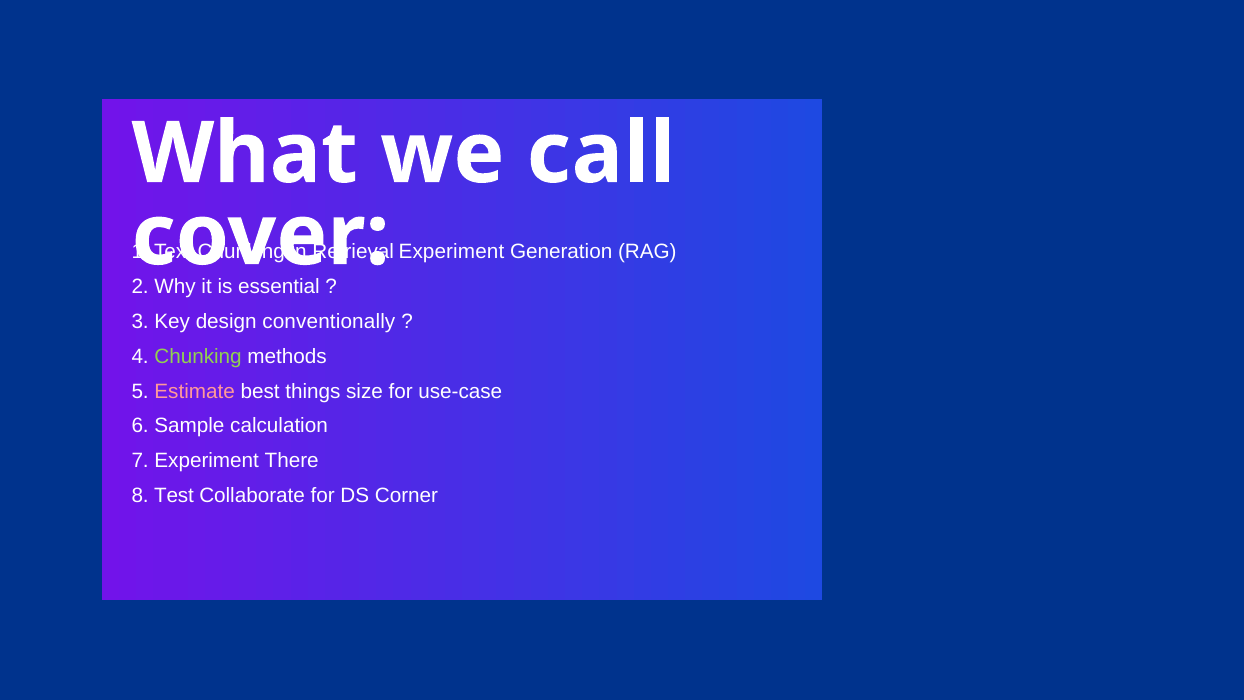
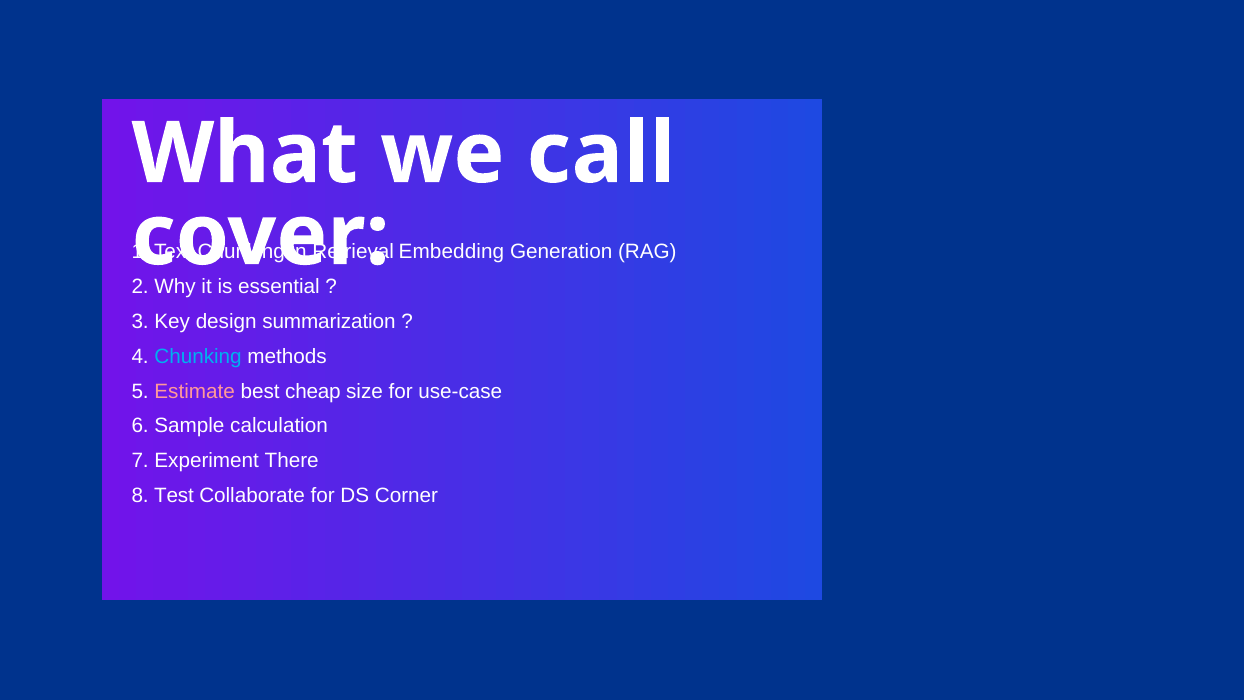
Experiment: Experiment -> Embedding (451, 252)
conventionally: conventionally -> summarization (329, 321)
Chunking colour: light green -> light blue (198, 356)
things: things -> cheap (313, 391)
